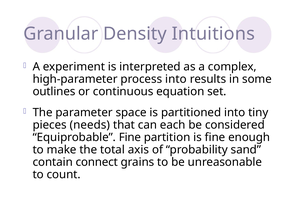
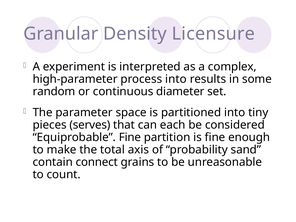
Intuitions: Intuitions -> Licensure (213, 34)
outlines: outlines -> random (54, 92)
equation: equation -> diameter (180, 92)
needs: needs -> serves (90, 125)
